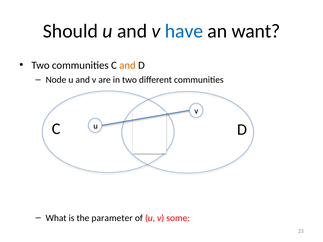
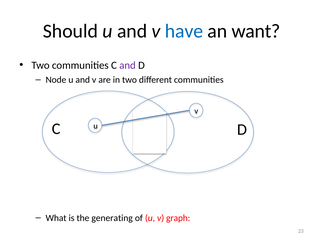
and colour: orange -> purple (127, 65)
parameter: parameter -> generating (112, 218)
some: some -> graph (178, 218)
